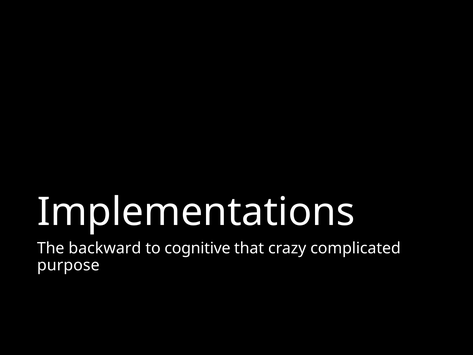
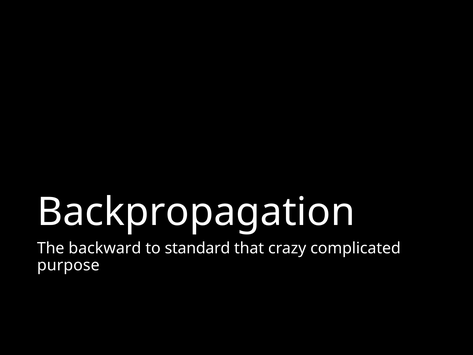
Implementations: Implementations -> Backpropagation (196, 212)
cognitive: cognitive -> standard (197, 248)
